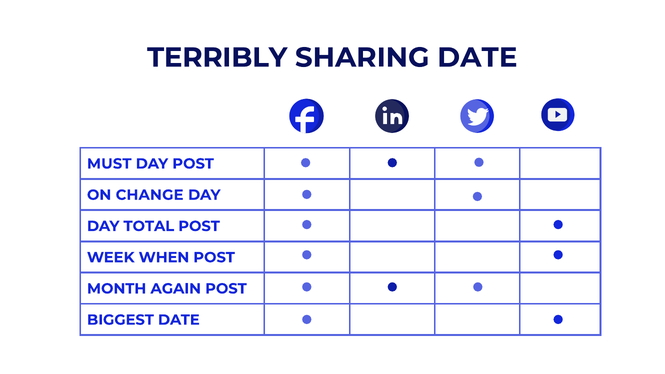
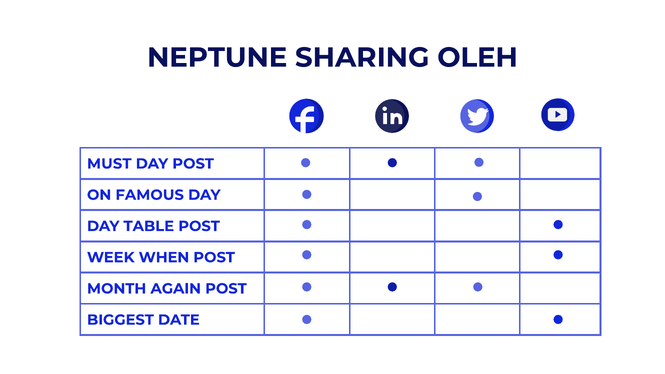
TERRIBLY: TERRIBLY -> NEPTUNE (217, 58)
SHARING DATE: DATE -> OLEH (478, 58)
CHANGE: CHANGE -> FAMOUS (150, 195)
TOTAL: TOTAL -> TABLE (149, 226)
